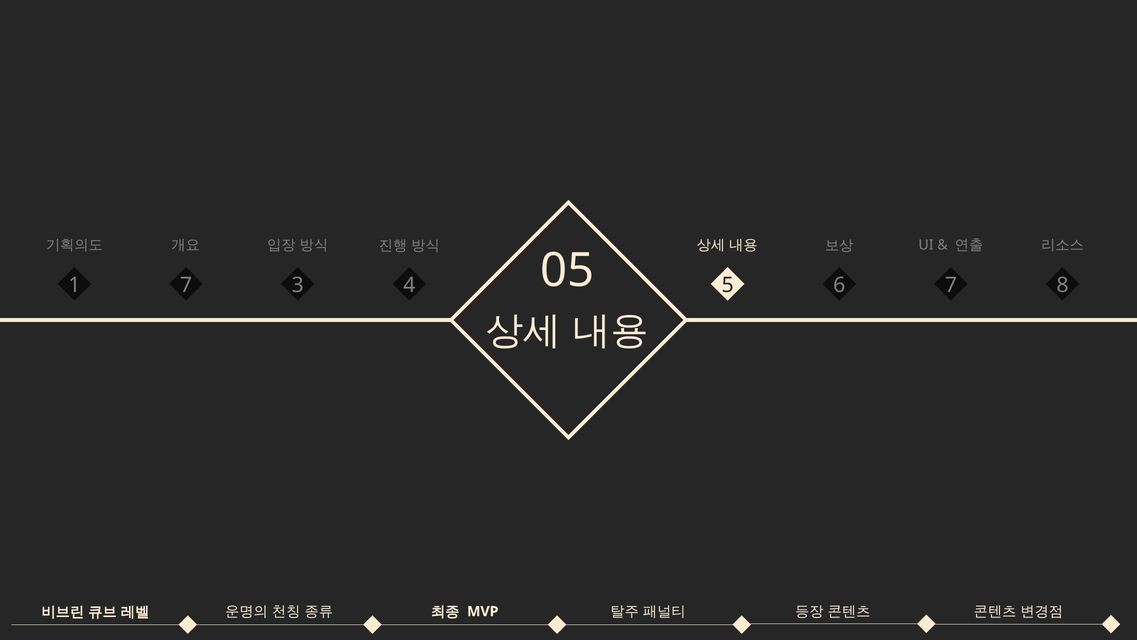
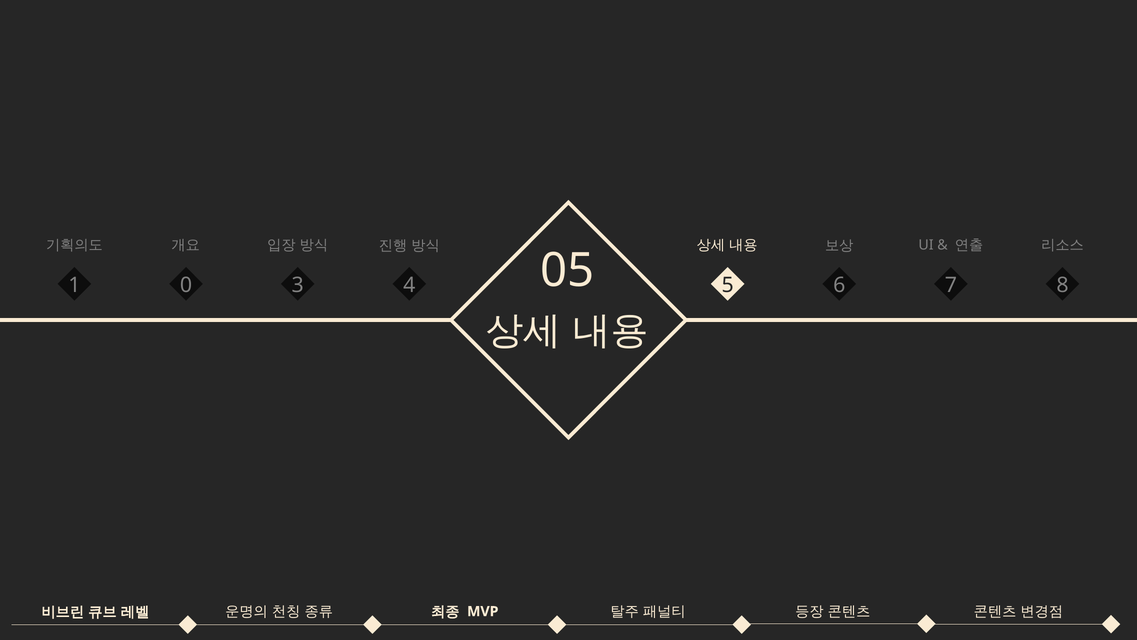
1 7: 7 -> 0 (186, 285)
